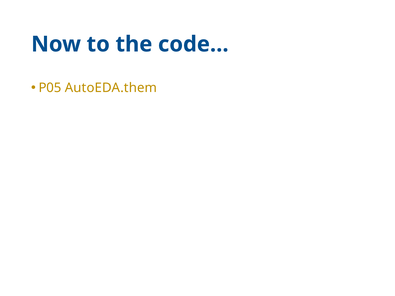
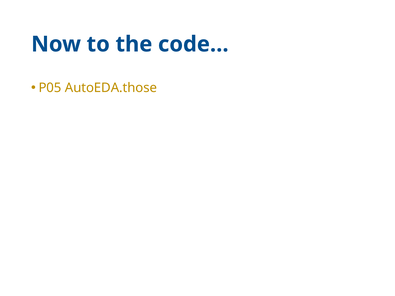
AutoEDA.them: AutoEDA.them -> AutoEDA.those (111, 88)
